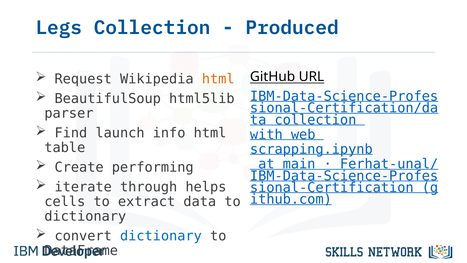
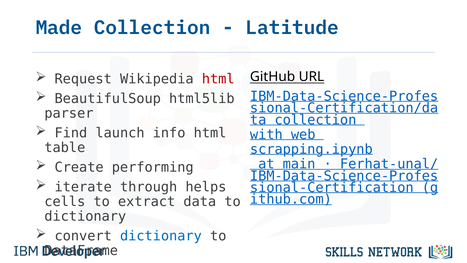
Legs: Legs -> Made (59, 28)
Produced: Produced -> Latitude (292, 28)
html colour: orange -> red (218, 79)
